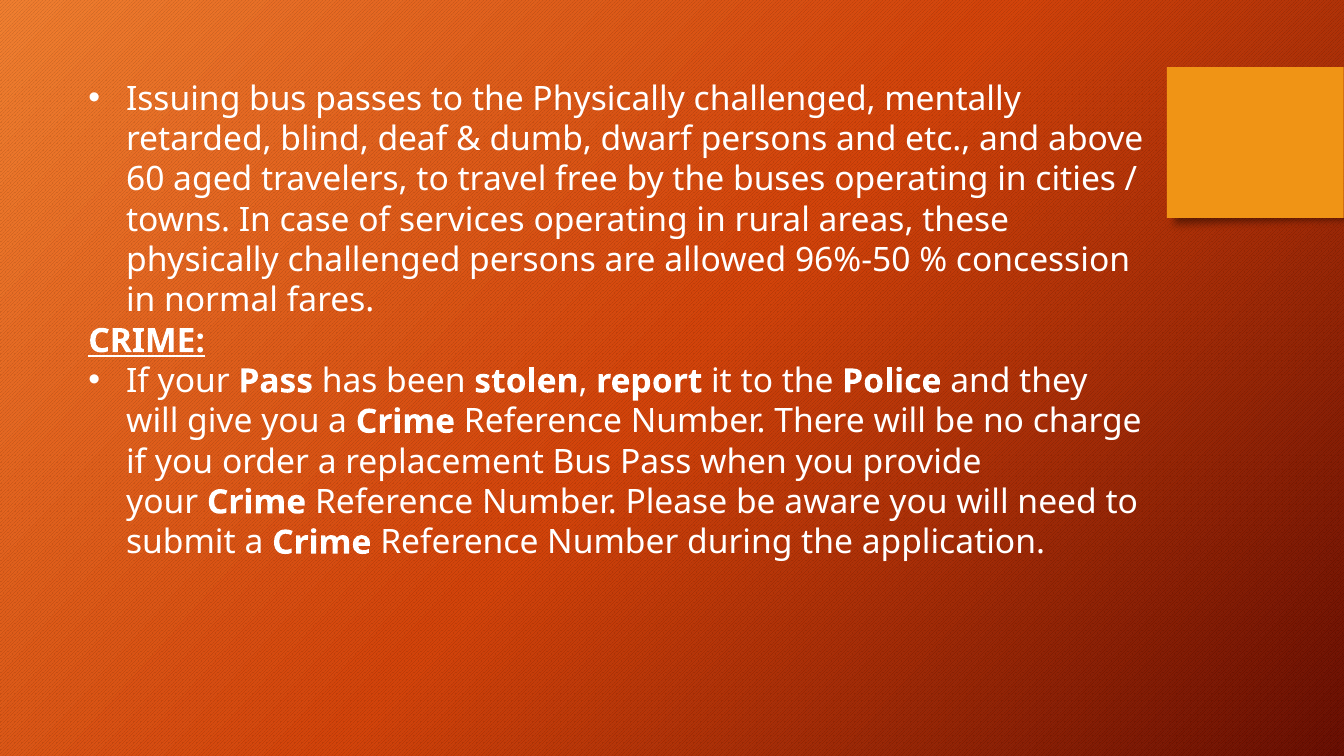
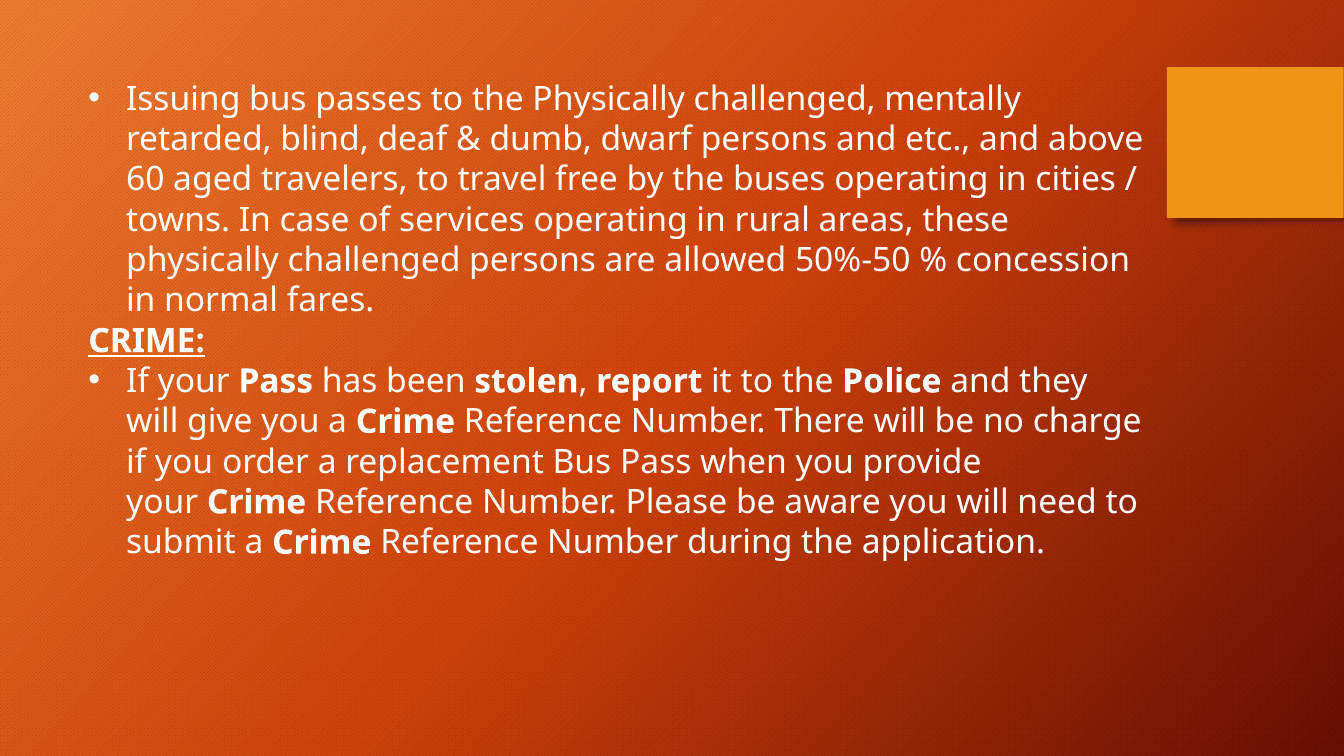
96%-50: 96%-50 -> 50%-50 (853, 260)
